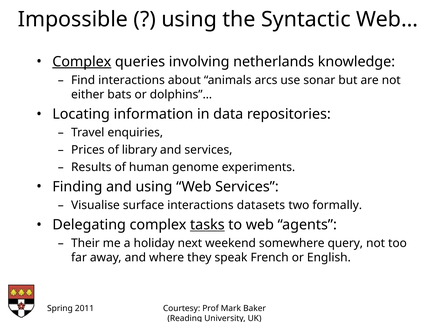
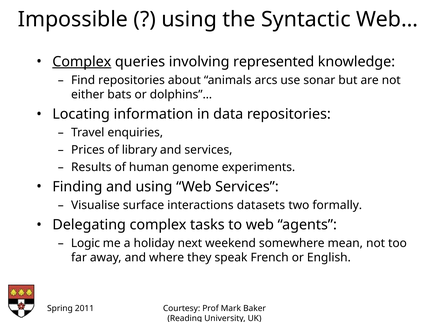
netherlands: netherlands -> represented (274, 62)
Find interactions: interactions -> repositories (132, 80)
tasks underline: present -> none (207, 225)
Their: Their -> Logic (85, 243)
query: query -> mean (345, 243)
